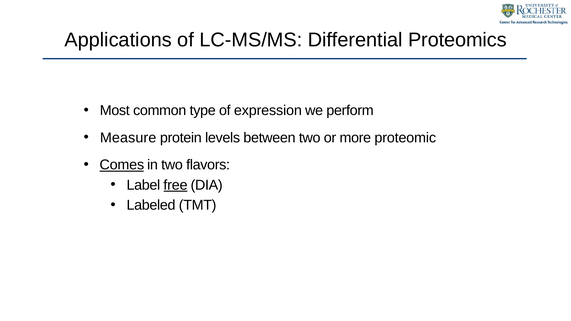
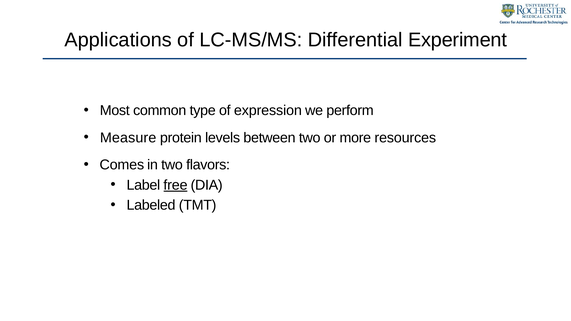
Proteomics: Proteomics -> Experiment (457, 40)
proteomic: proteomic -> resources (405, 138)
Comes underline: present -> none (122, 165)
